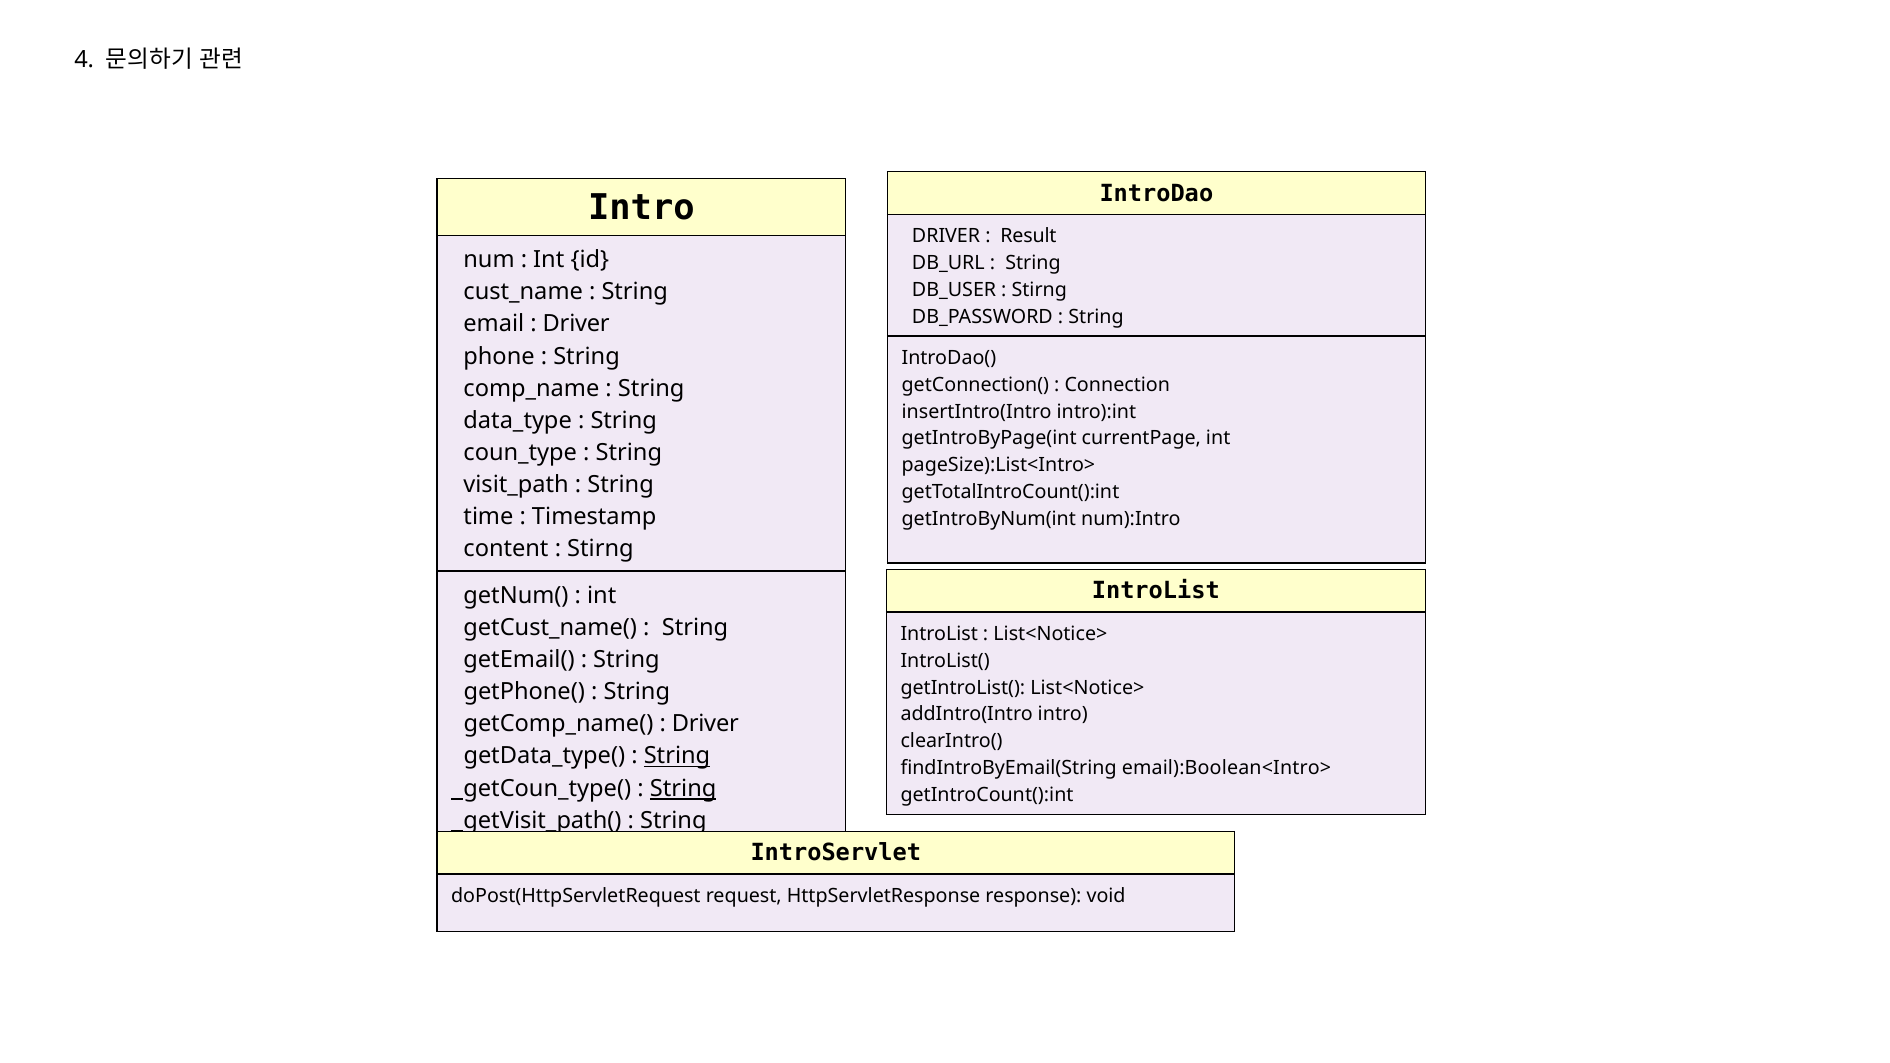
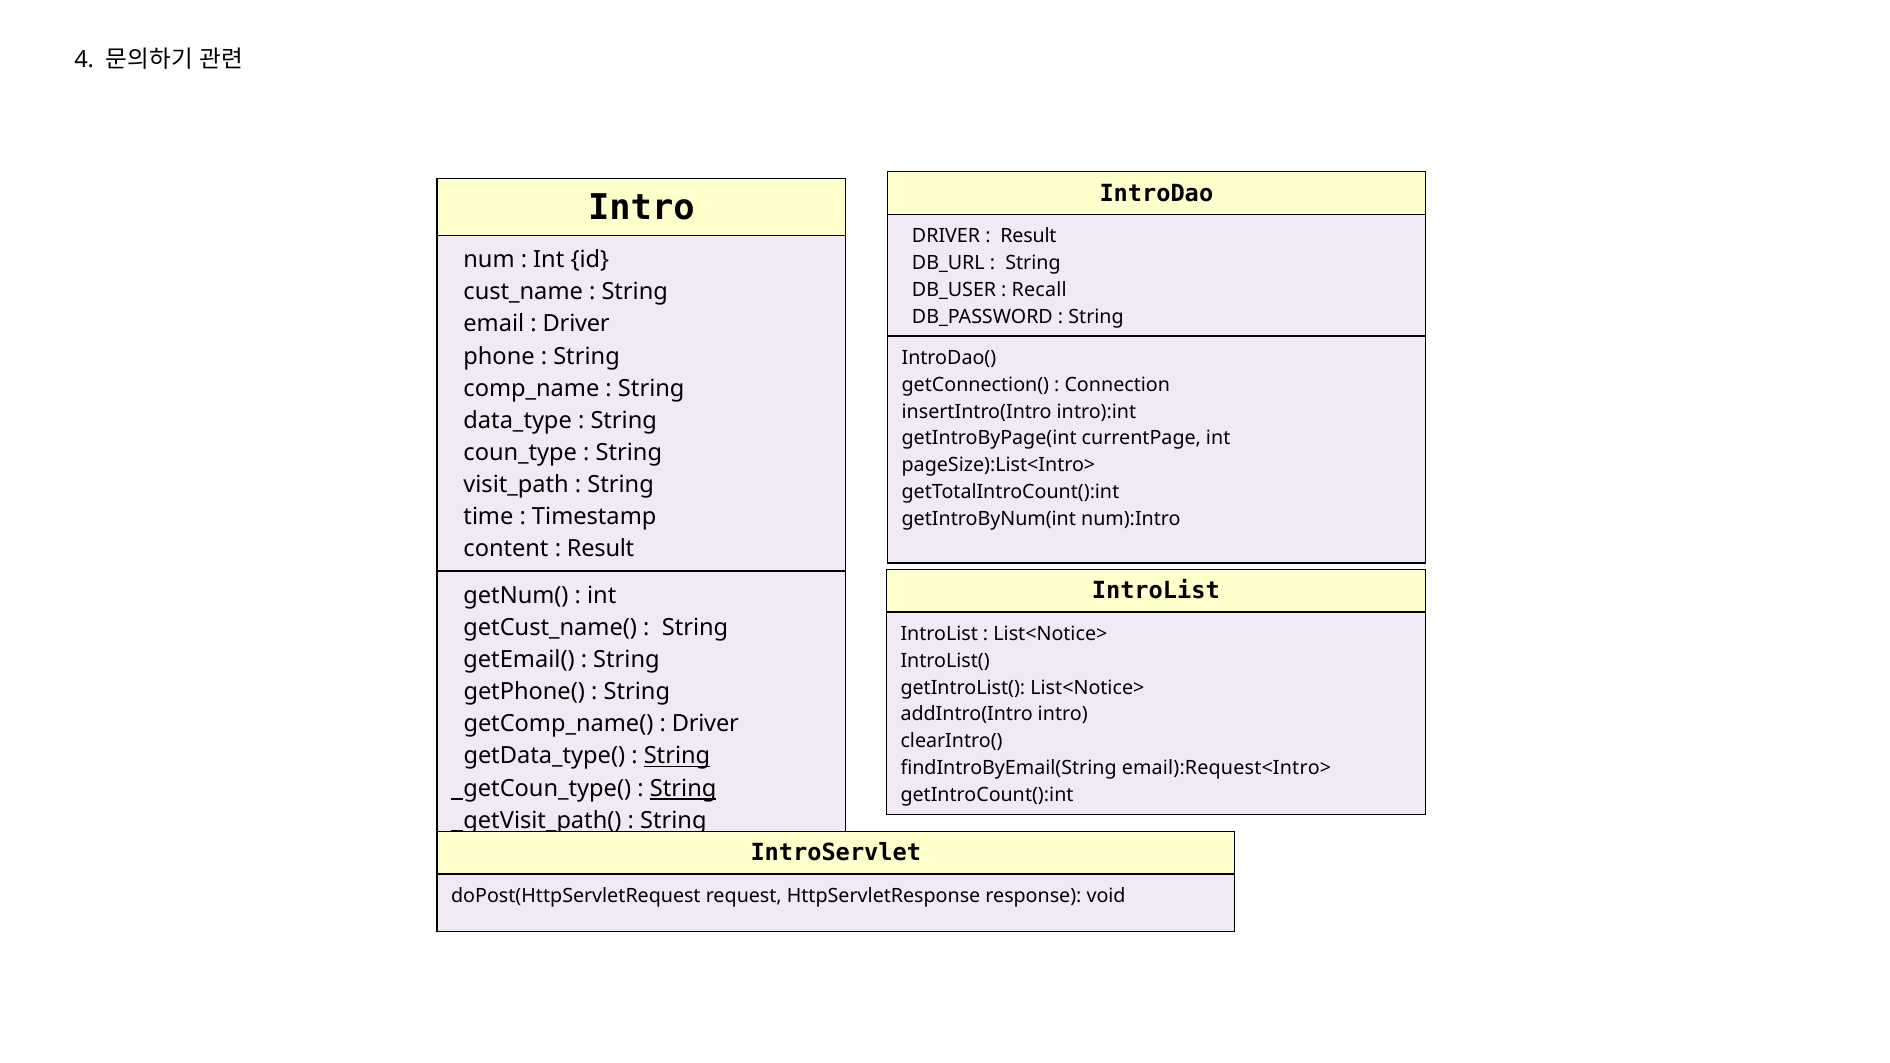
Stirng: Stirng -> Recall (1039, 290)
Stirng: Stirng -> Result (601, 549)
email):Boolean<Intro>: email):Boolean<Intro> -> email):Request<Intro> (1226, 768)
